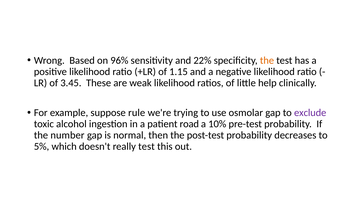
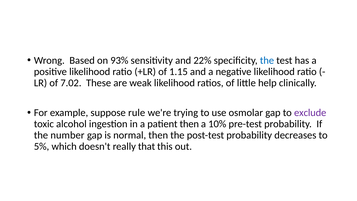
96%: 96% -> 93% (119, 60)
the colour: orange -> blue (267, 60)
3.45: 3.45 -> 7.02 (71, 83)
patient road: road -> then (189, 124)
really test: test -> that (147, 146)
